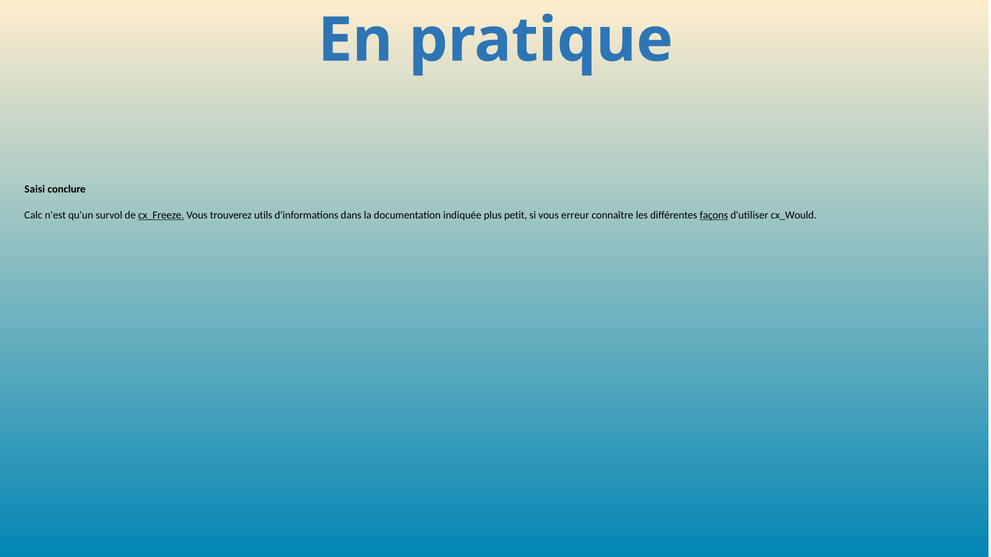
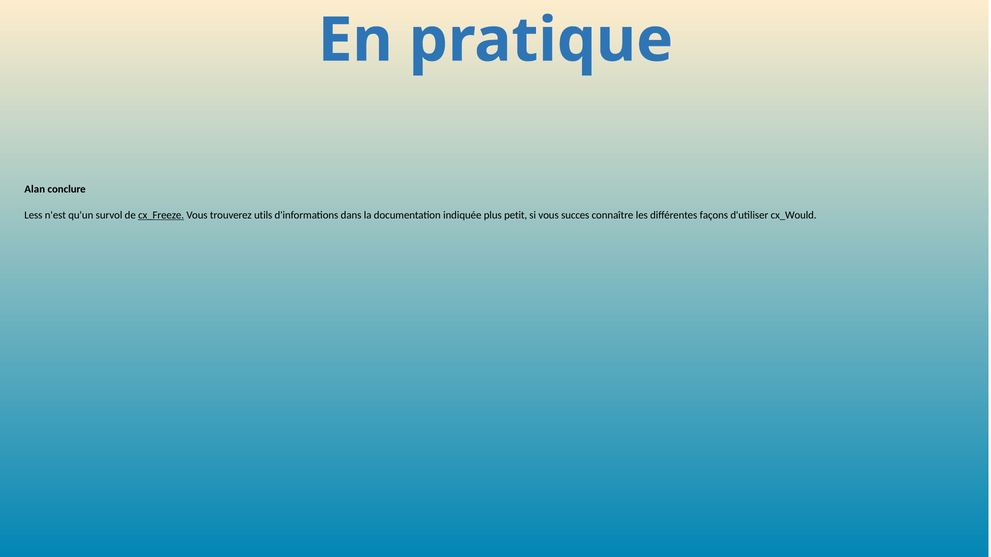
Saisi: Saisi -> Alan (35, 189)
Calc: Calc -> Less (33, 215)
erreur: erreur -> succes (575, 215)
façons underline: present -> none (714, 215)
